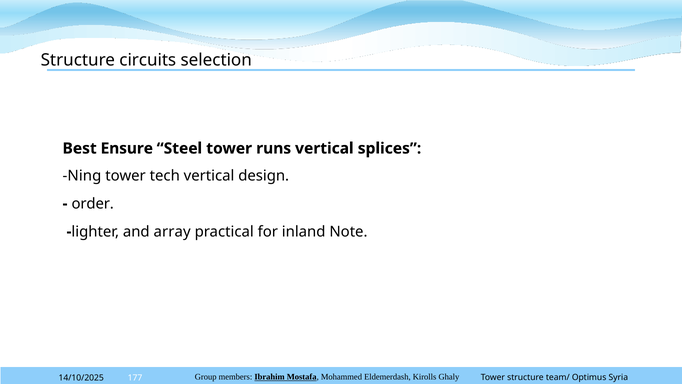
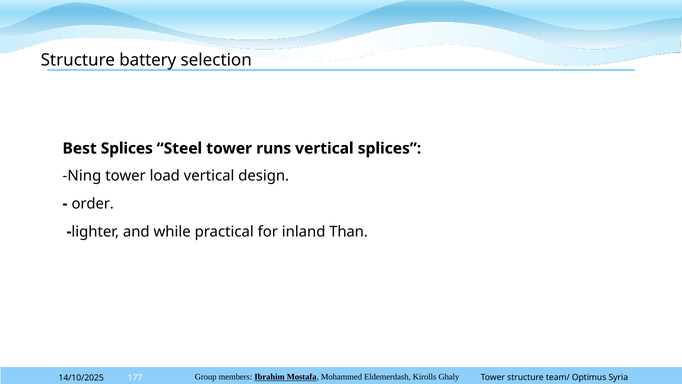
circuits: circuits -> battery (148, 60)
Best Ensure: Ensure -> Splices (127, 148)
tech: tech -> load (165, 176)
array: array -> while (172, 232)
Note: Note -> Than (349, 232)
